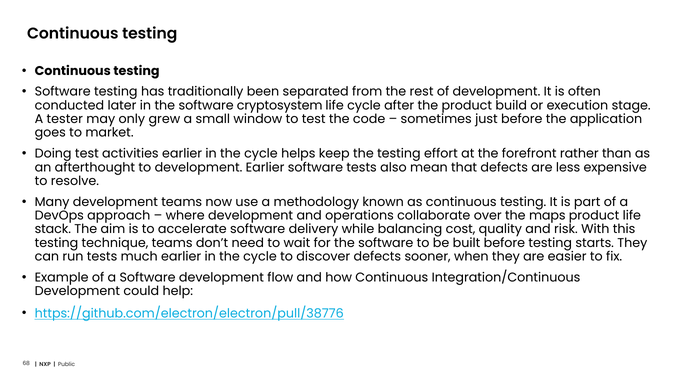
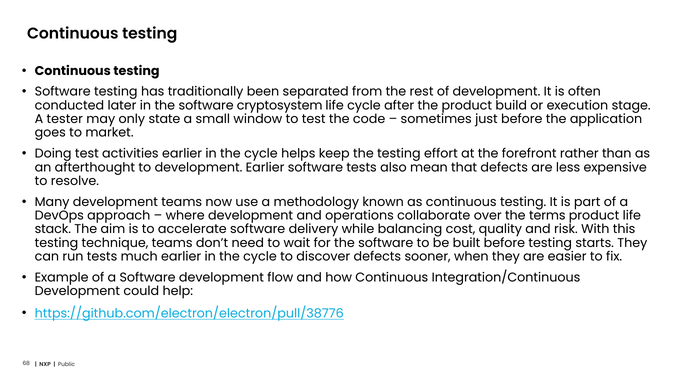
grew: grew -> state (164, 119)
maps: maps -> terms (547, 216)
